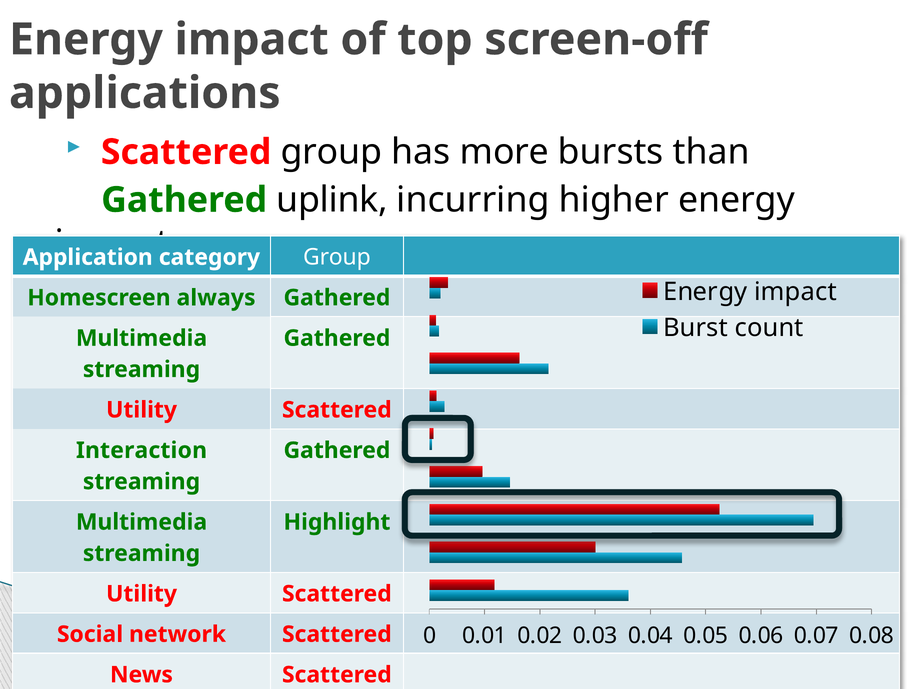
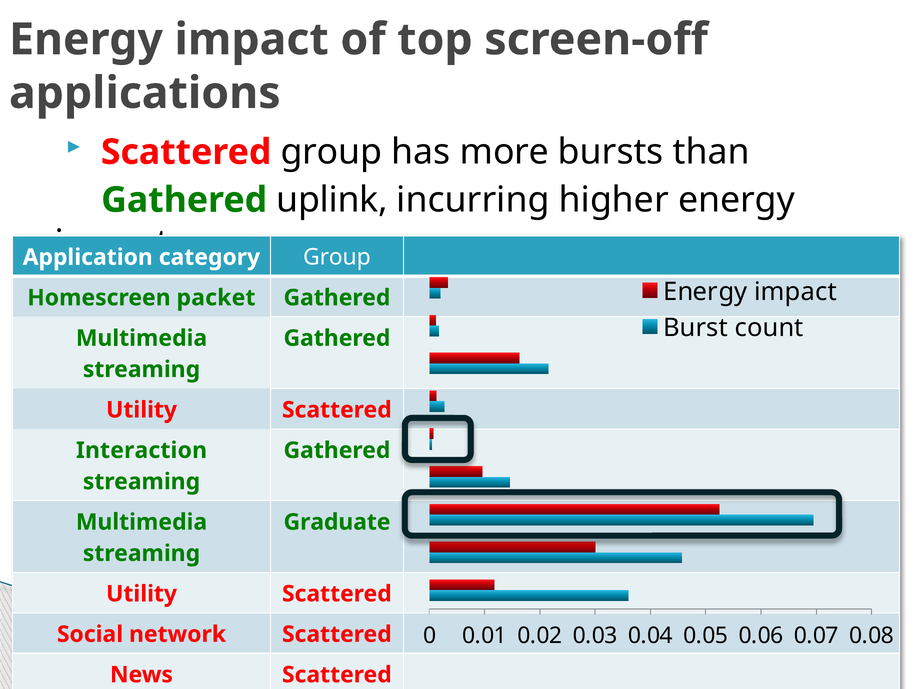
always: always -> packet (216, 297)
Highlight: Highlight -> Graduate (337, 522)
